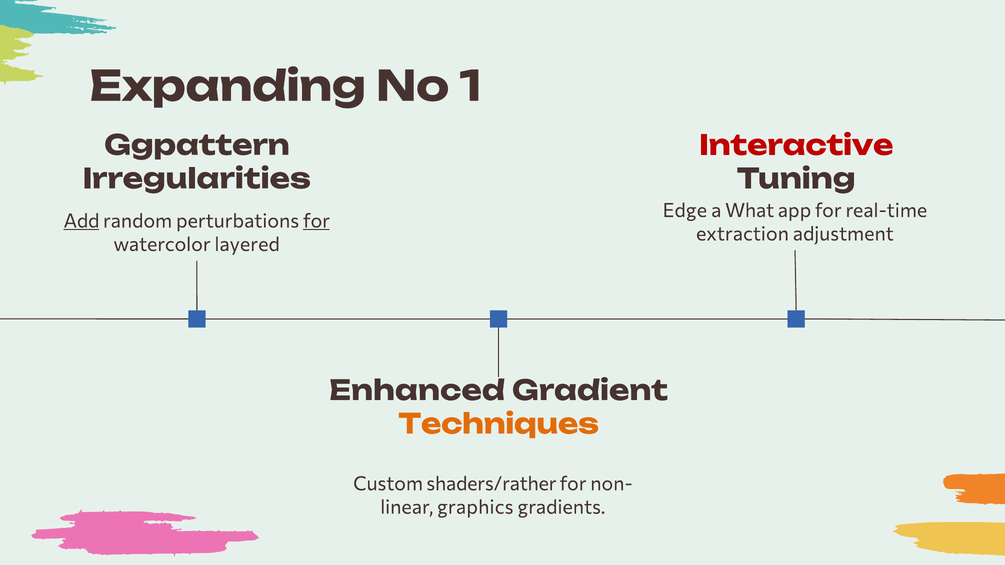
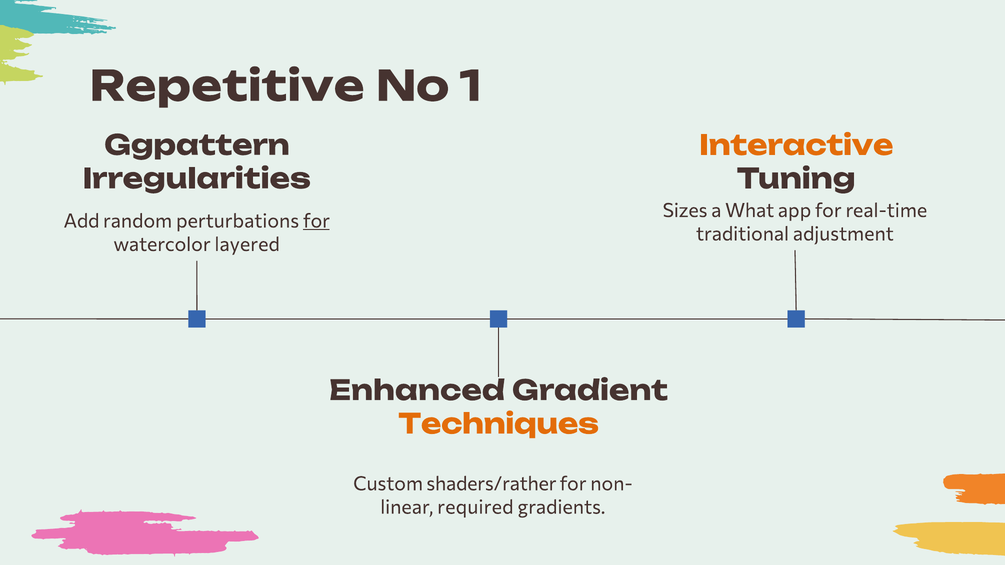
Expanding: Expanding -> Repetitive (227, 87)
Interactive colour: red -> orange (796, 146)
Edge: Edge -> Sizes (685, 211)
Add underline: present -> none (81, 221)
extraction: extraction -> traditional (743, 234)
graphics: graphics -> required (475, 508)
